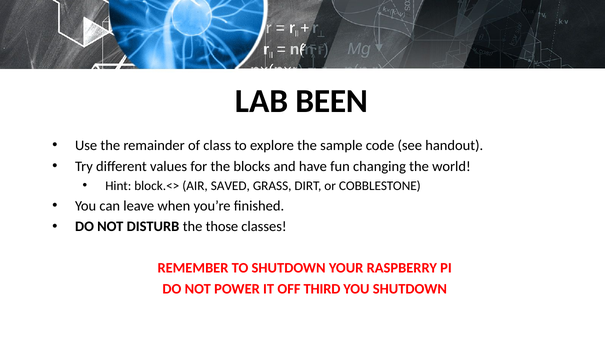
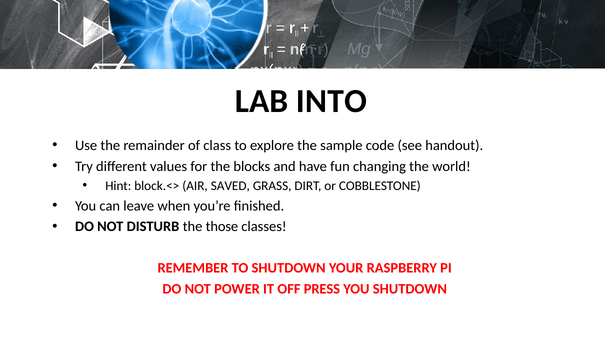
BEEN: BEEN -> INTO (331, 101)
THIRD: THIRD -> PRESS (322, 289)
